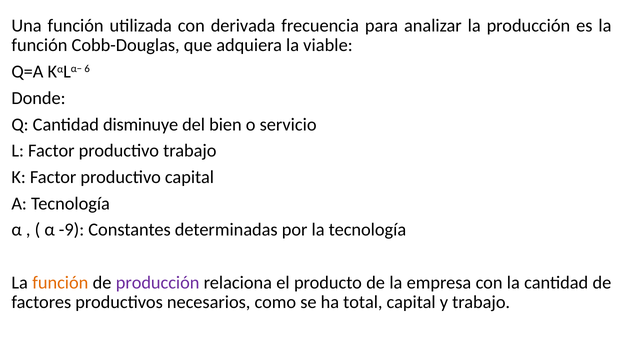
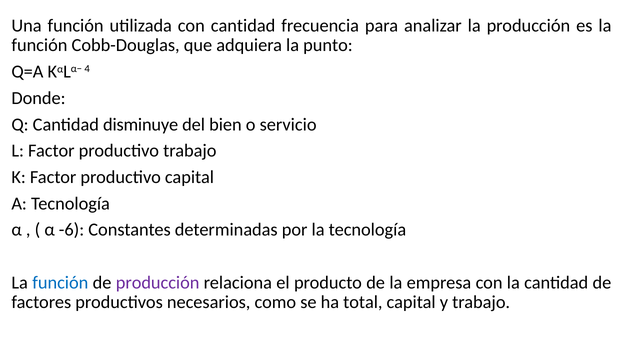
con derivada: derivada -> cantidad (243, 26)
viable: viable -> punto (328, 45)
6: 6 -> 4 (87, 69)
-9: -9 -> -6 (72, 230)
función colour: orange -> blue (60, 282)
